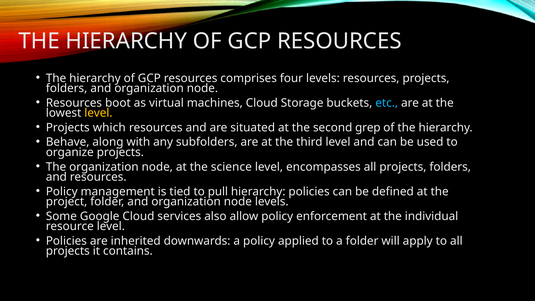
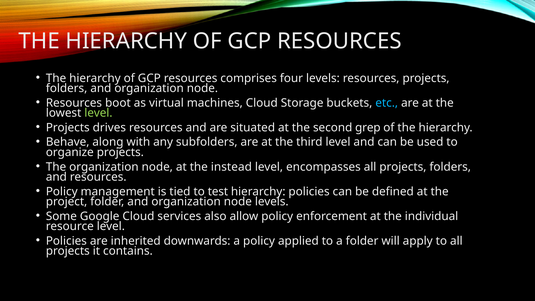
level colour: yellow -> light green (98, 113)
which: which -> drives (109, 128)
science: science -> instead (231, 167)
pull: pull -> test (218, 191)
